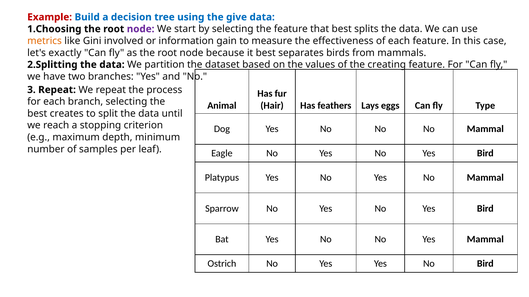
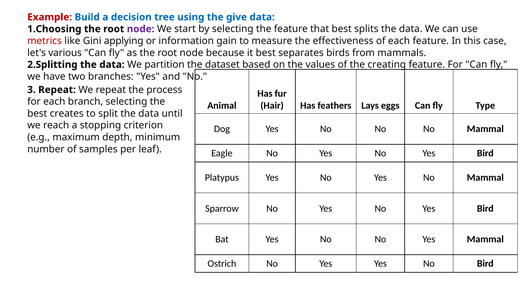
metrics colour: orange -> red (45, 41)
involved: involved -> applying (124, 41)
exactly: exactly -> various (65, 53)
